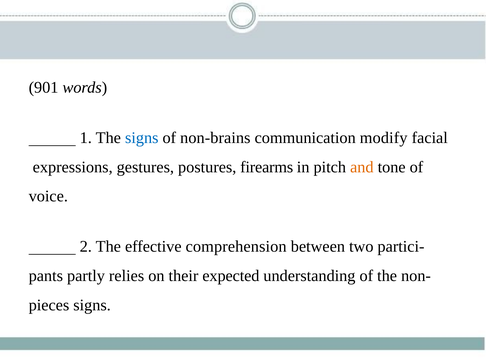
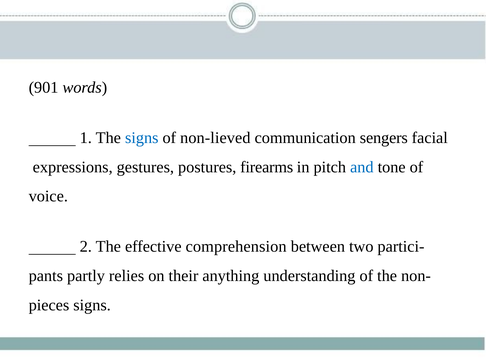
non-brains: non-brains -> non-lieved (215, 138)
modify: modify -> sengers (384, 138)
and colour: orange -> blue (362, 167)
expected: expected -> anything (231, 276)
